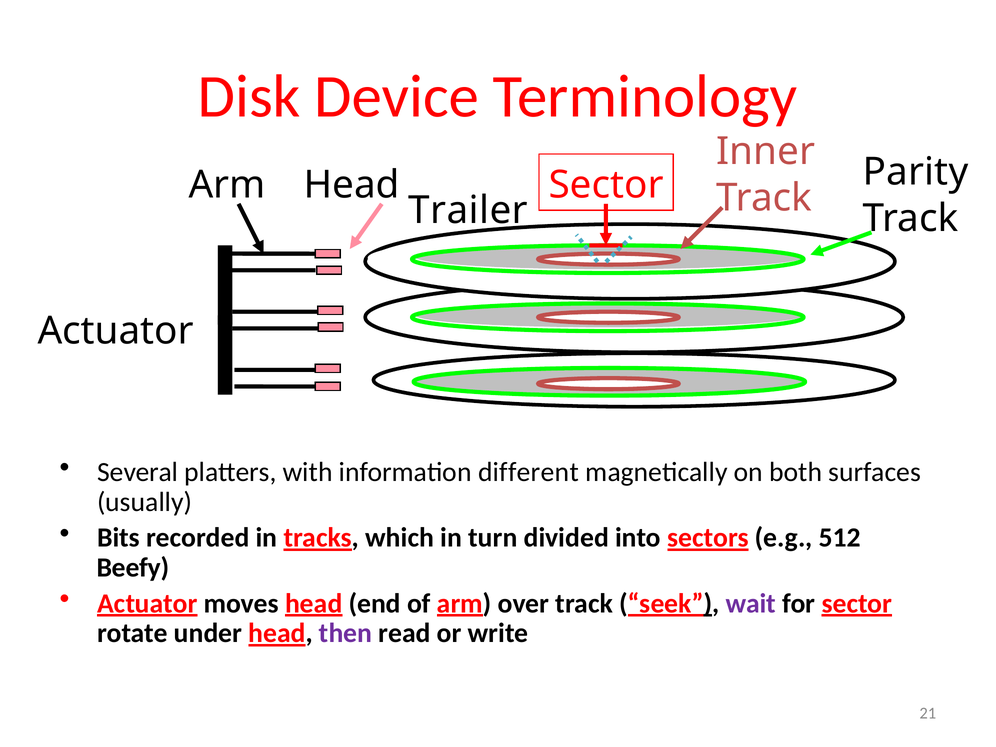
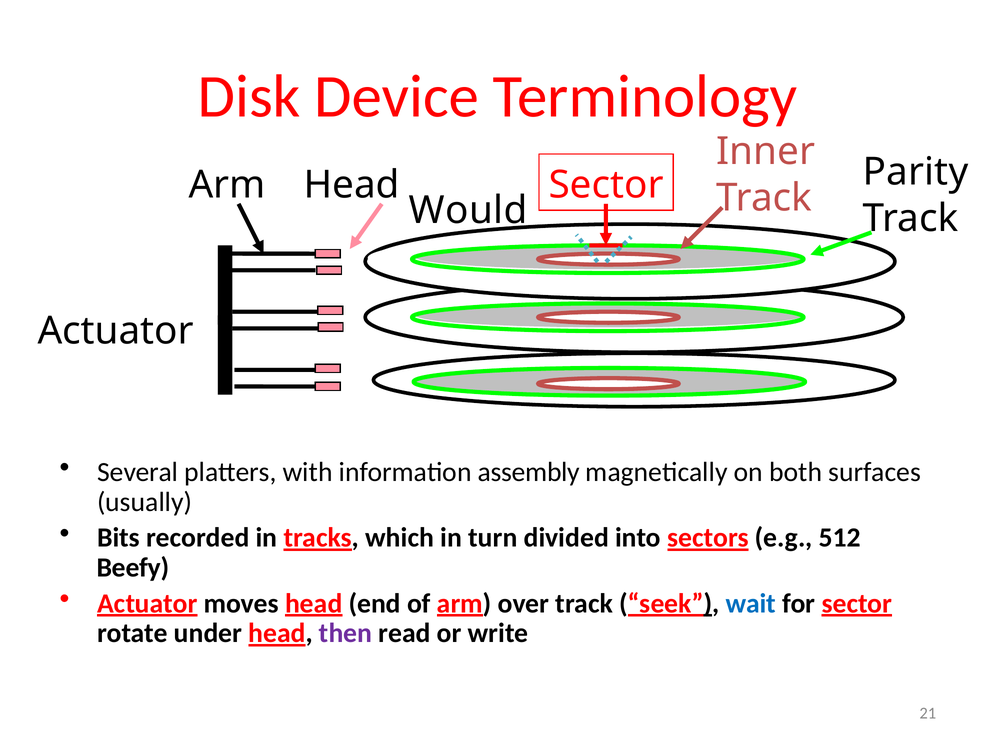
Trailer: Trailer -> Would (468, 210)
different: different -> assembly (529, 472)
wait colour: purple -> blue (751, 603)
